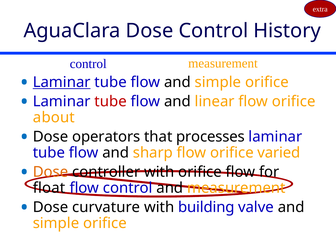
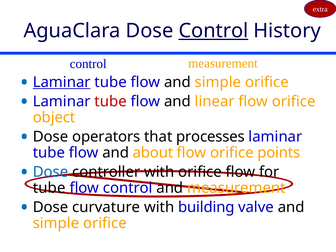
Control underline: none -> present (213, 31)
about: about -> object (54, 118)
sharp: sharp -> about (153, 153)
varied: varied -> points (279, 153)
Dose colour: orange -> blue (51, 172)
float: float -> tube (49, 188)
